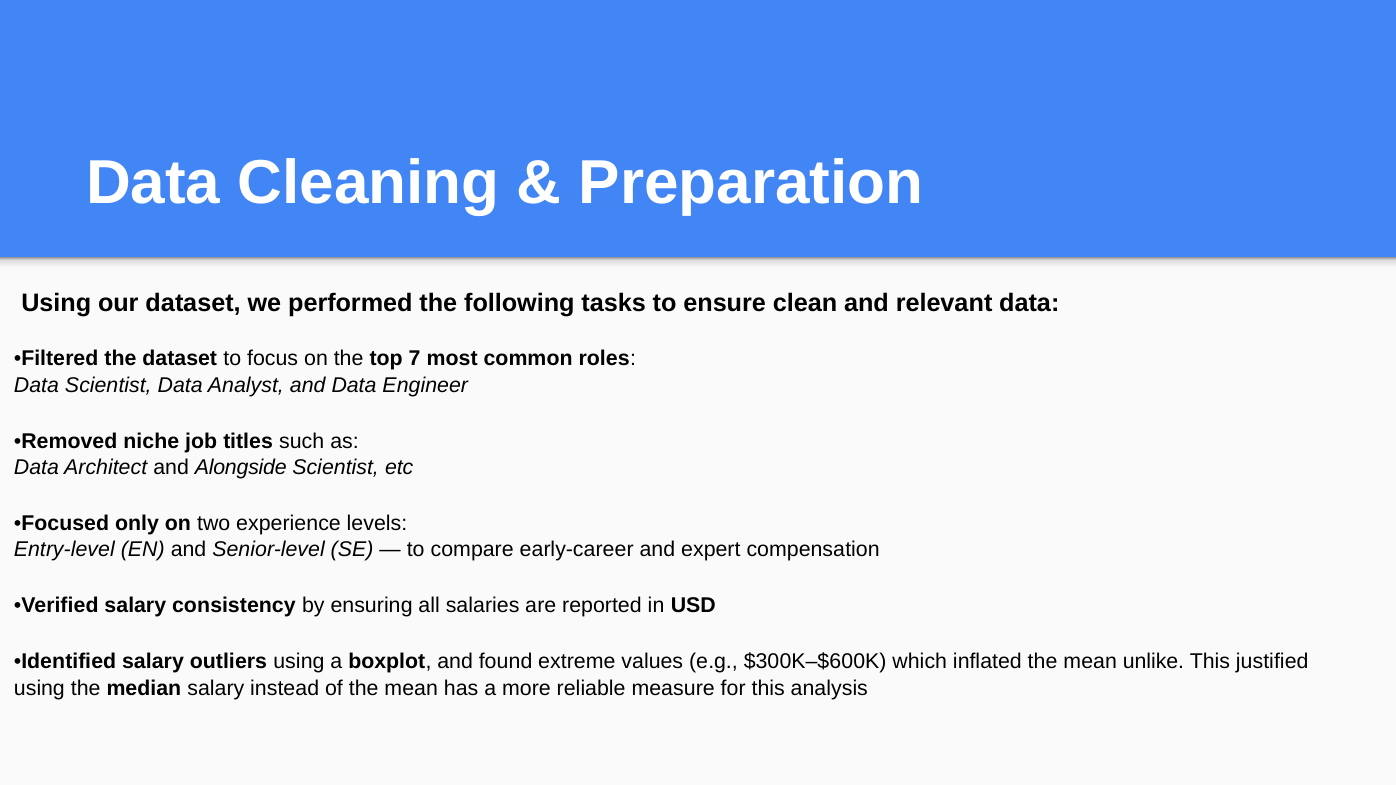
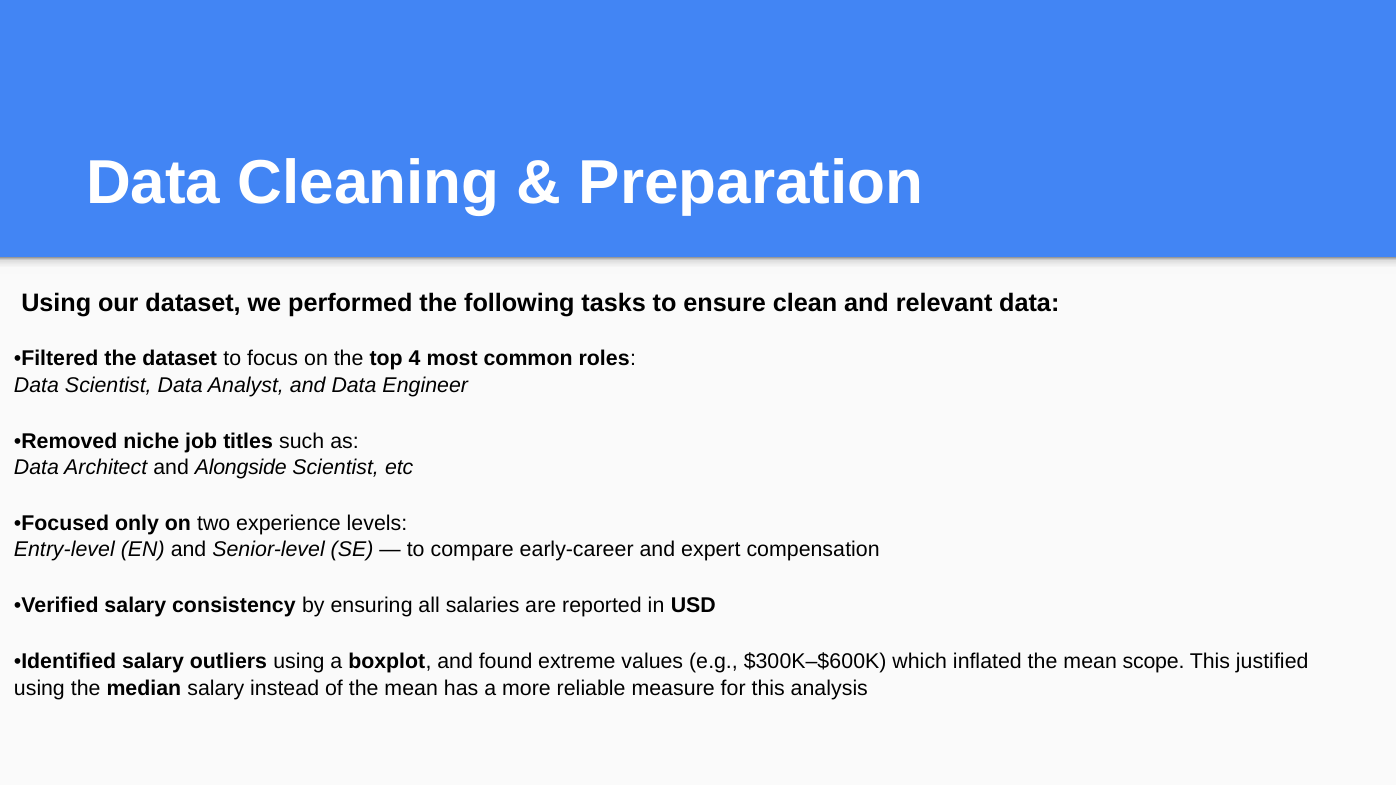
7: 7 -> 4 (415, 359)
unlike: unlike -> scope (1154, 662)
